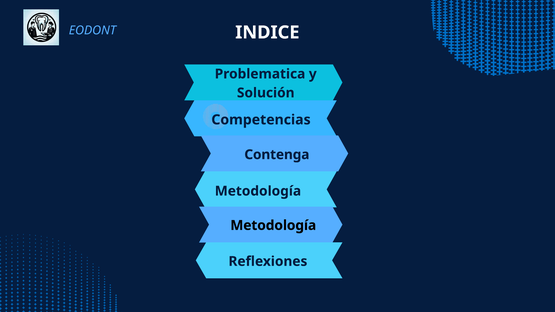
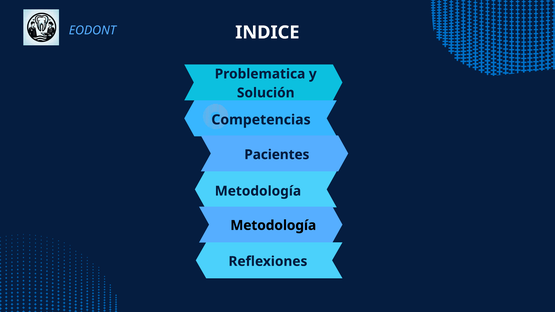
Contenga: Contenga -> Pacientes (277, 155)
